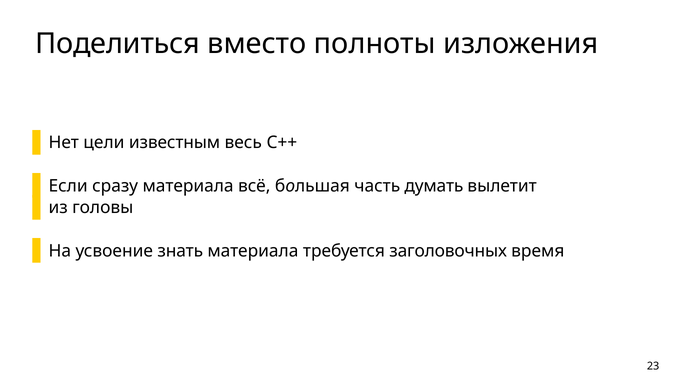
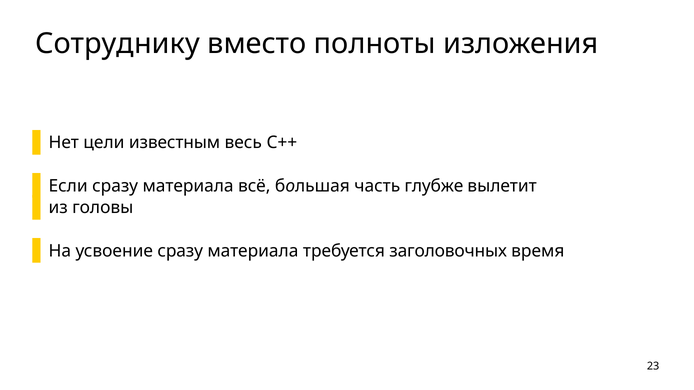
Поделиться: Поделиться -> Сотруднику (117, 44)
думать: думать -> глубже (434, 186)
усвоение знать: знать -> сразу (180, 251)
